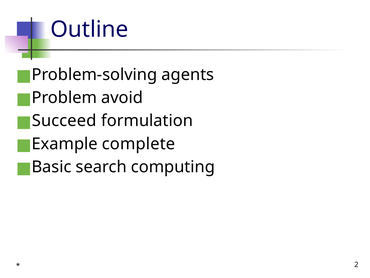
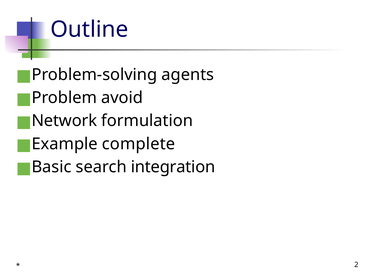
Succeed: Succeed -> Network (64, 121)
computing: computing -> integration (173, 167)
